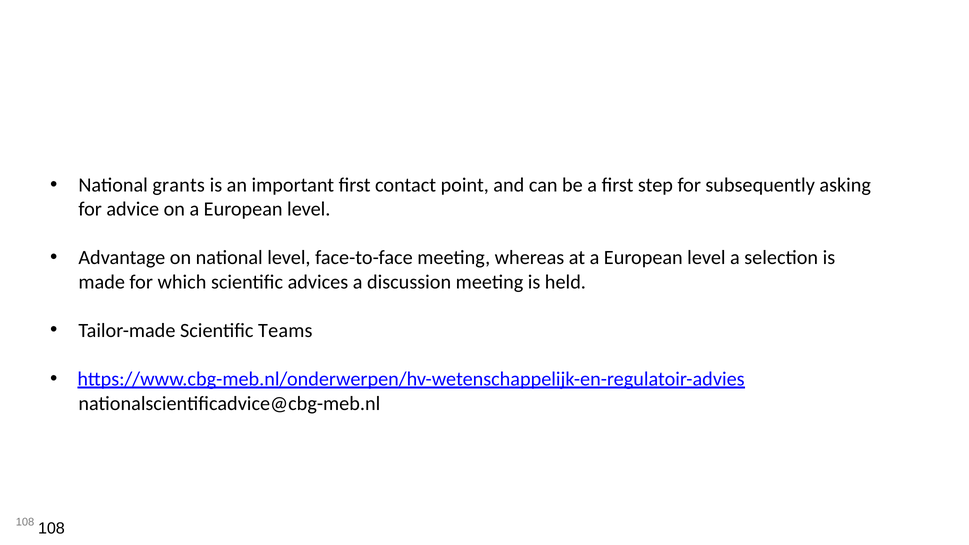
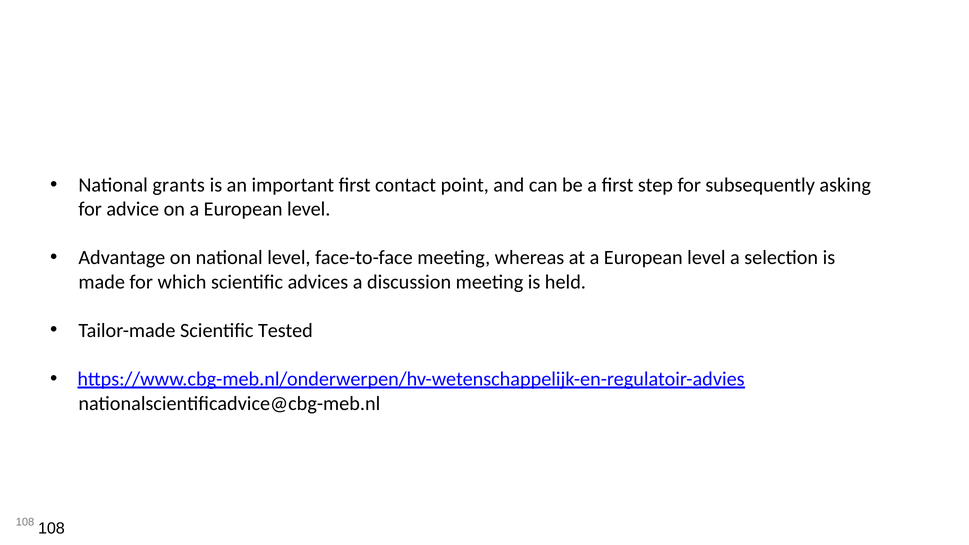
Teams: Teams -> Tested (285, 330)
